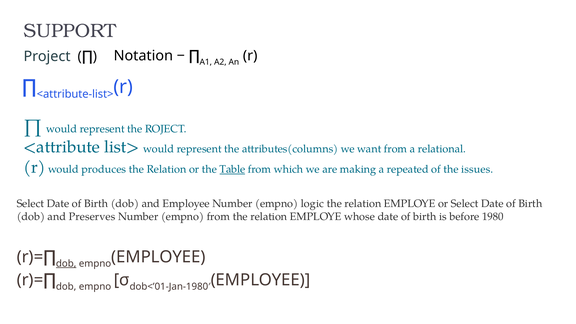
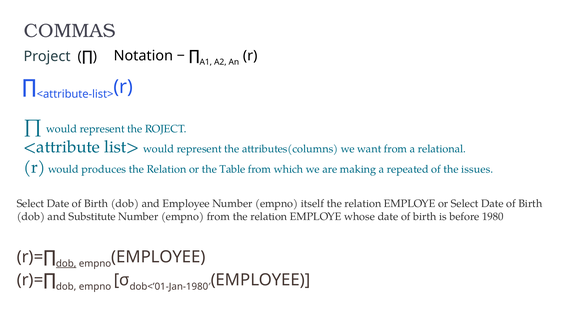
SUPPORT: SUPPORT -> COMMAS (70, 31)
Table underline: present -> none (232, 169)
logic: logic -> itself (312, 204)
Preserves: Preserves -> Substitute (92, 217)
